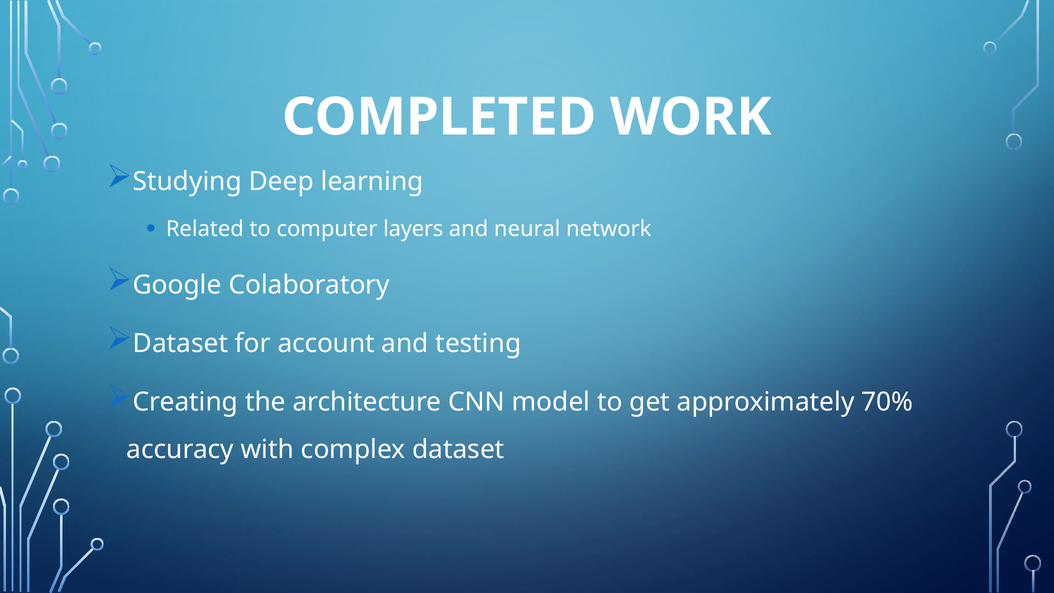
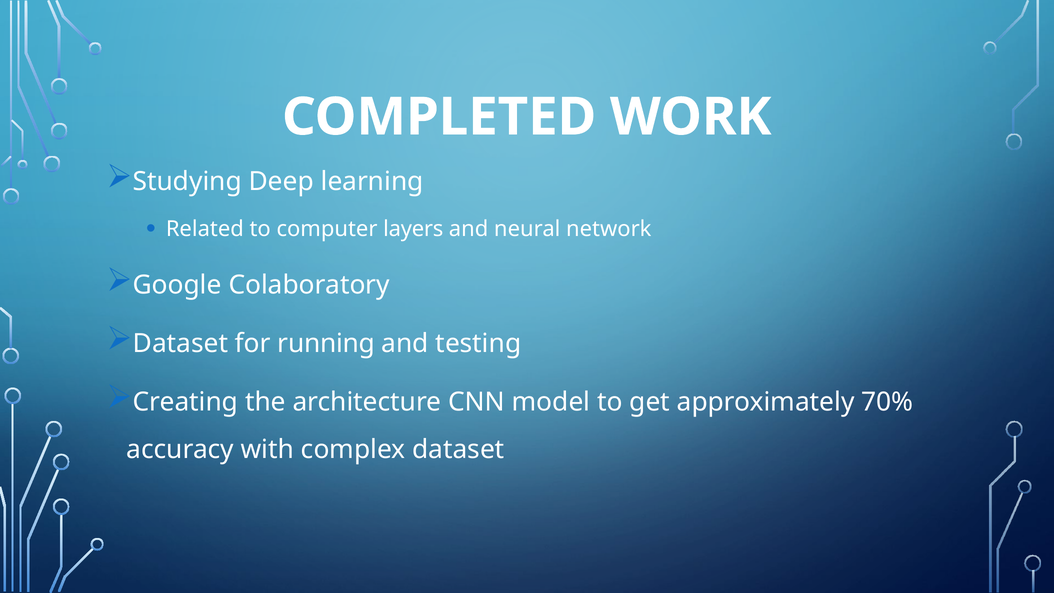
account: account -> running (326, 344)
